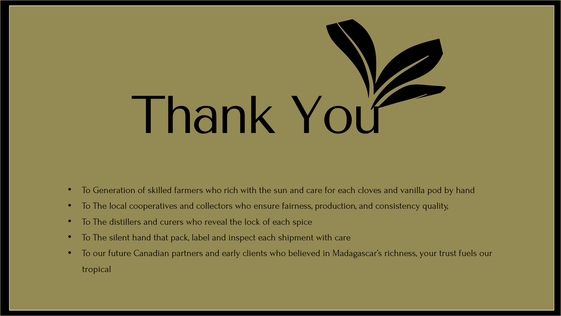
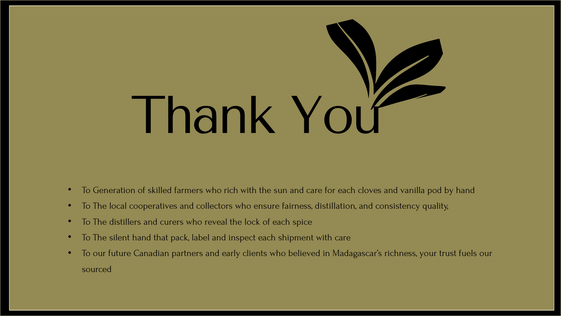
production: production -> distillation (336, 205)
tropical: tropical -> sourced (97, 269)
